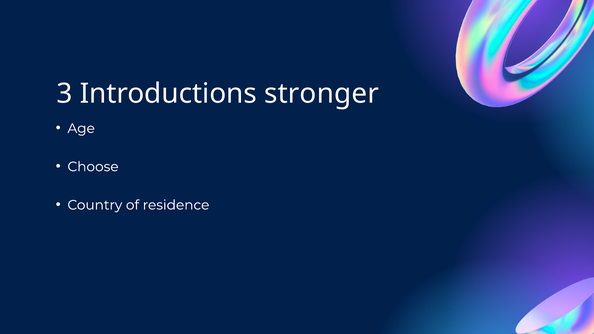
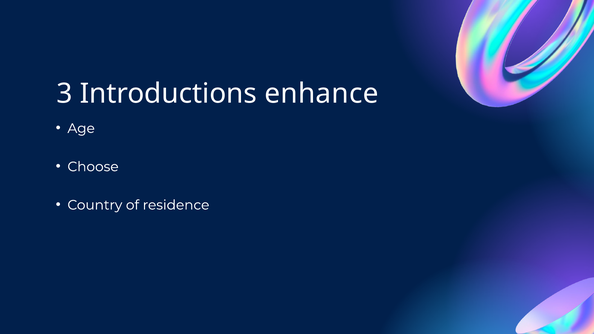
stronger: stronger -> enhance (322, 94)
